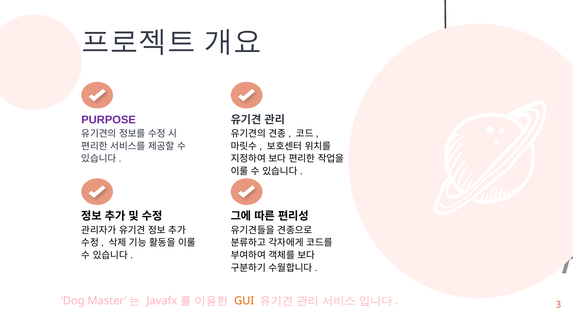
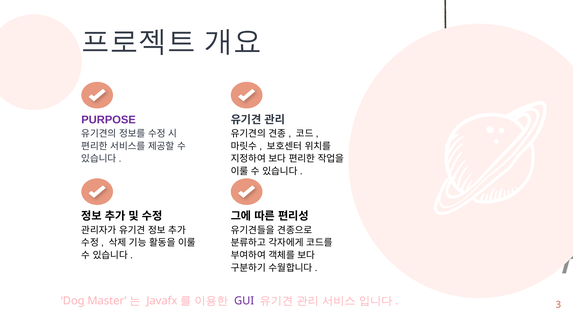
GUI colour: orange -> purple (244, 301)
